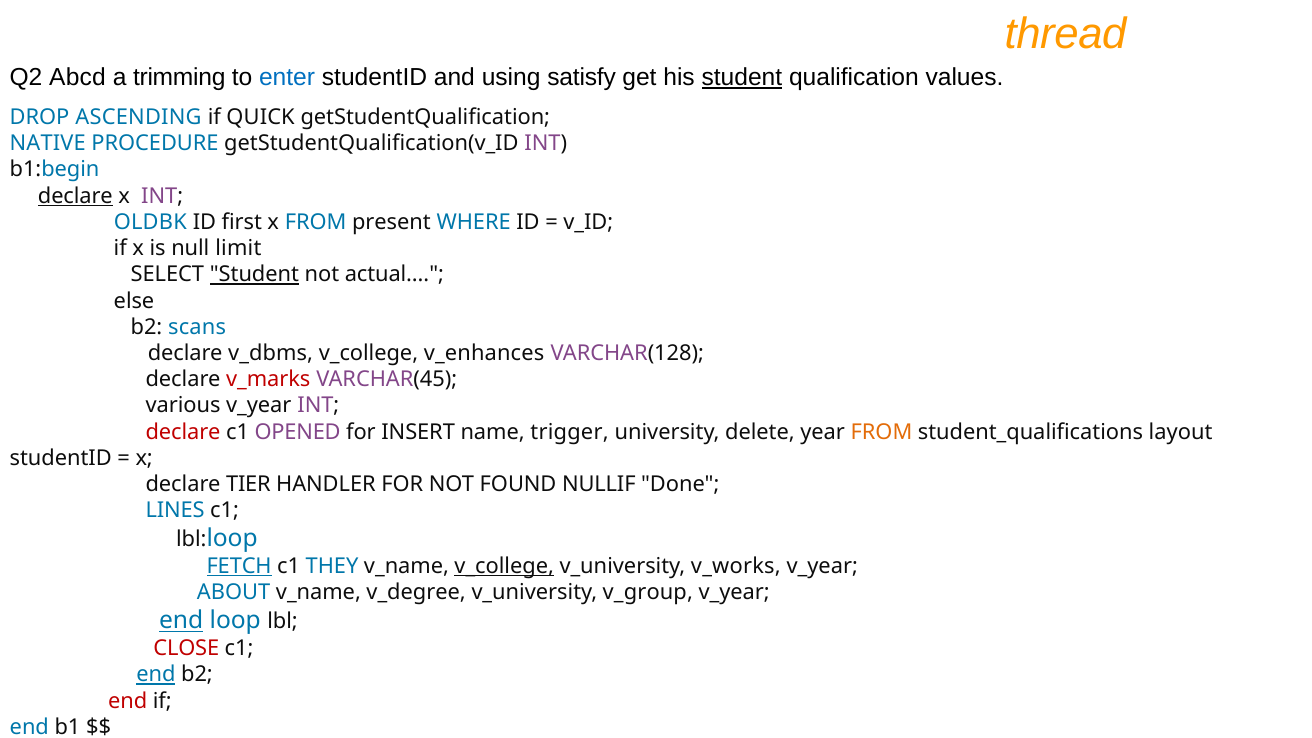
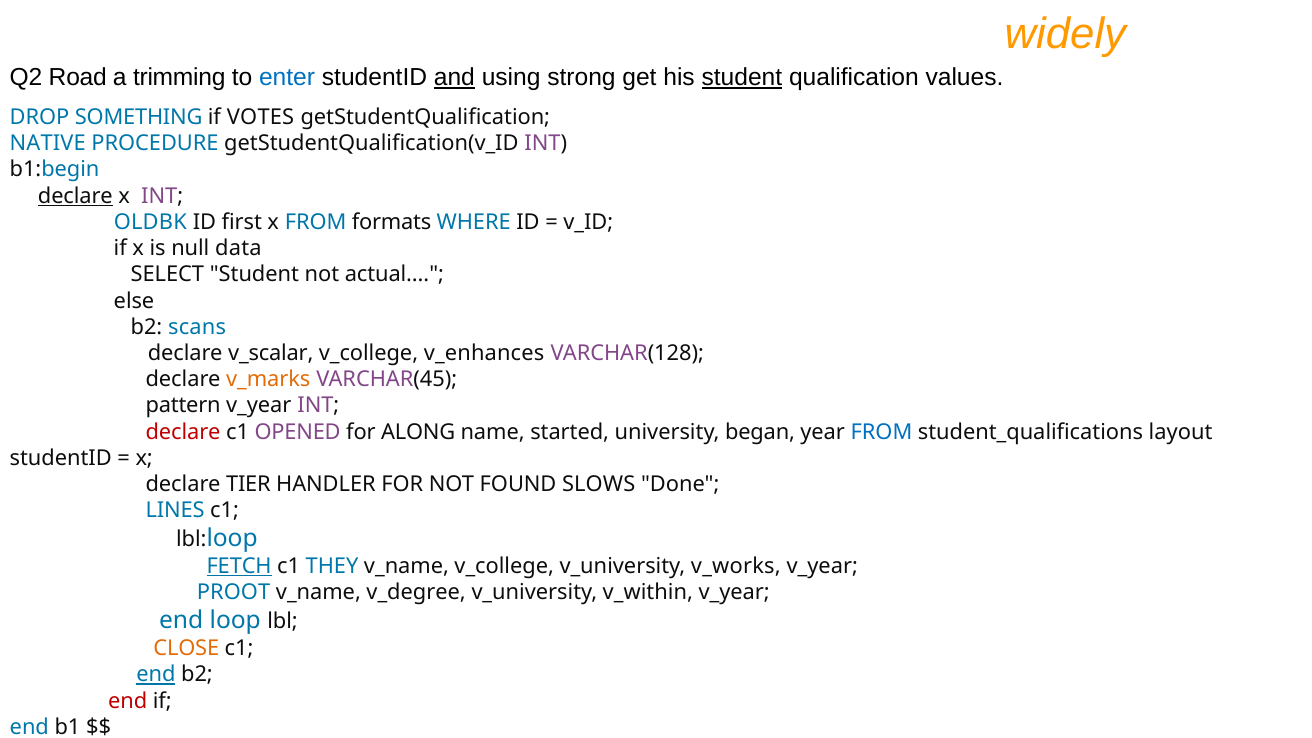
thread: thread -> widely (1065, 34)
Abcd: Abcd -> Road (78, 78)
and underline: none -> present (454, 78)
satisfy: satisfy -> strong (581, 78)
ASCENDING: ASCENDING -> SOMETHING (139, 117)
QUICK: QUICK -> VOTES (261, 117)
present: present -> formats (392, 222)
limit: limit -> data (238, 248)
Student underline: present -> none (254, 275)
v_dbms: v_dbms -> v_scalar (271, 353)
v_marks colour: red -> orange (268, 380)
various: various -> pattern (183, 406)
INSERT: INSERT -> ALONG (418, 432)
trigger: trigger -> started (570, 432)
delete: delete -> began (760, 432)
FROM colour: orange -> blue (881, 432)
NULLIF: NULLIF -> SLOWS (599, 484)
v_college underline: present -> none (504, 566)
ABOUT: ABOUT -> PROOT (234, 593)
v_group: v_group -> v_within (648, 593)
end underline: present -> none (181, 621)
CLOSE colour: red -> orange (186, 648)
